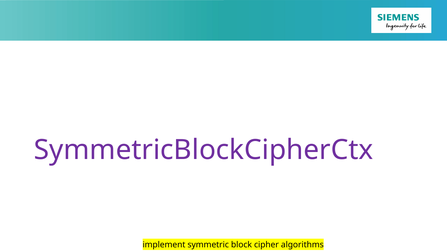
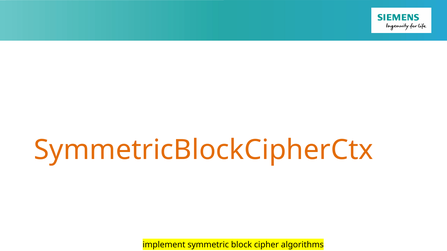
SymmetricBlockCipherCtx colour: purple -> orange (204, 150)
